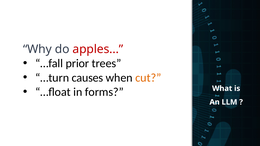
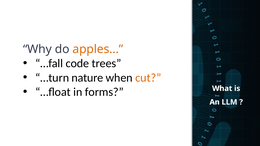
apples colour: red -> orange (98, 49)
prior: prior -> code (77, 64)
causes: causes -> nature (87, 78)
